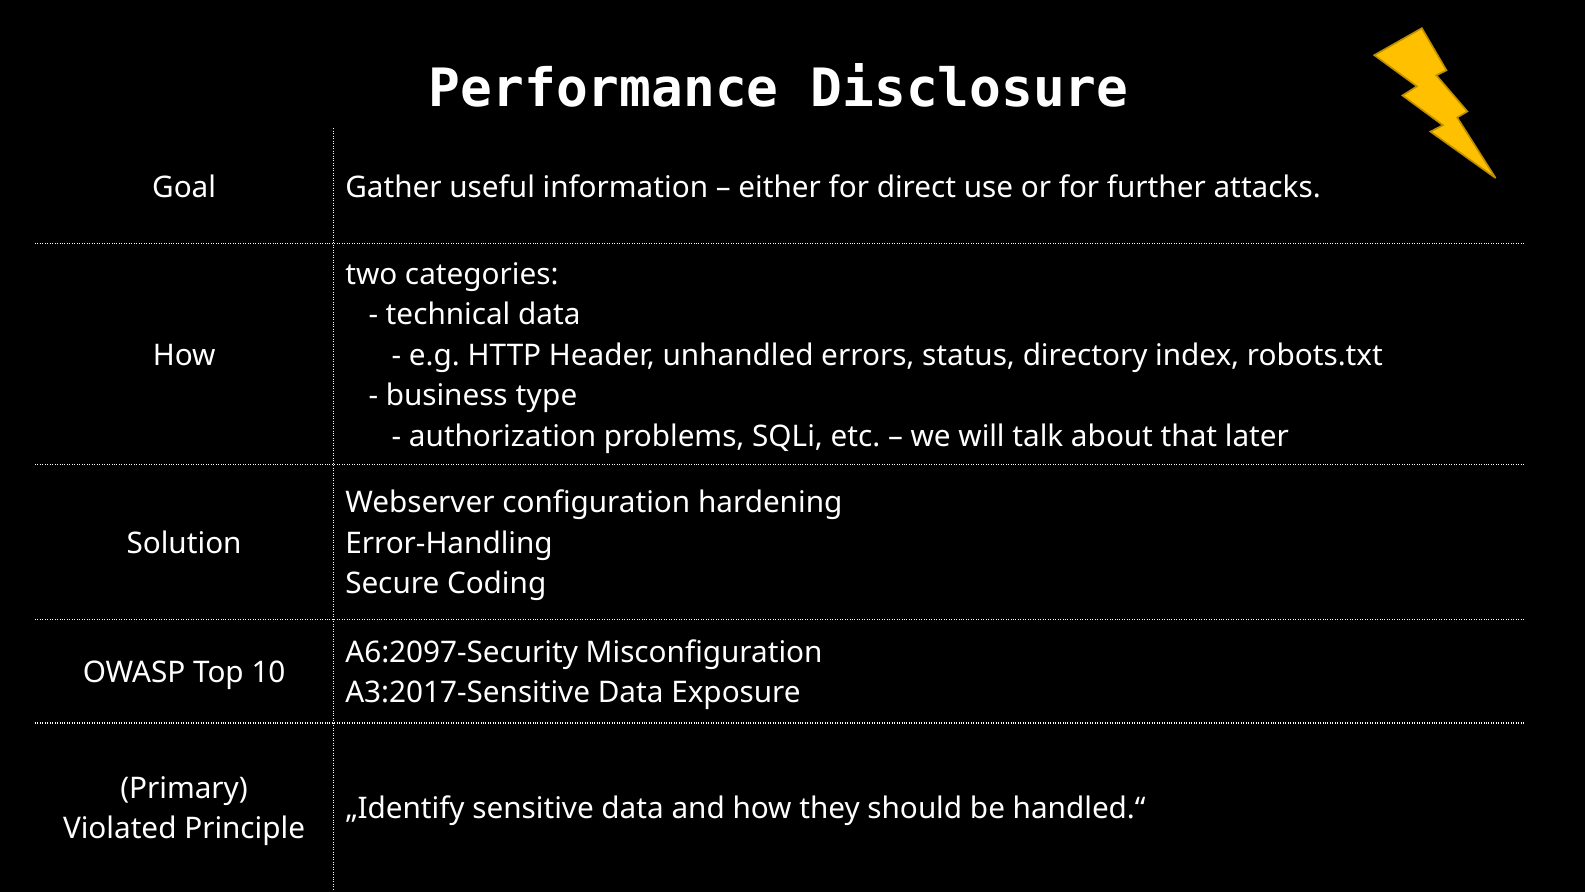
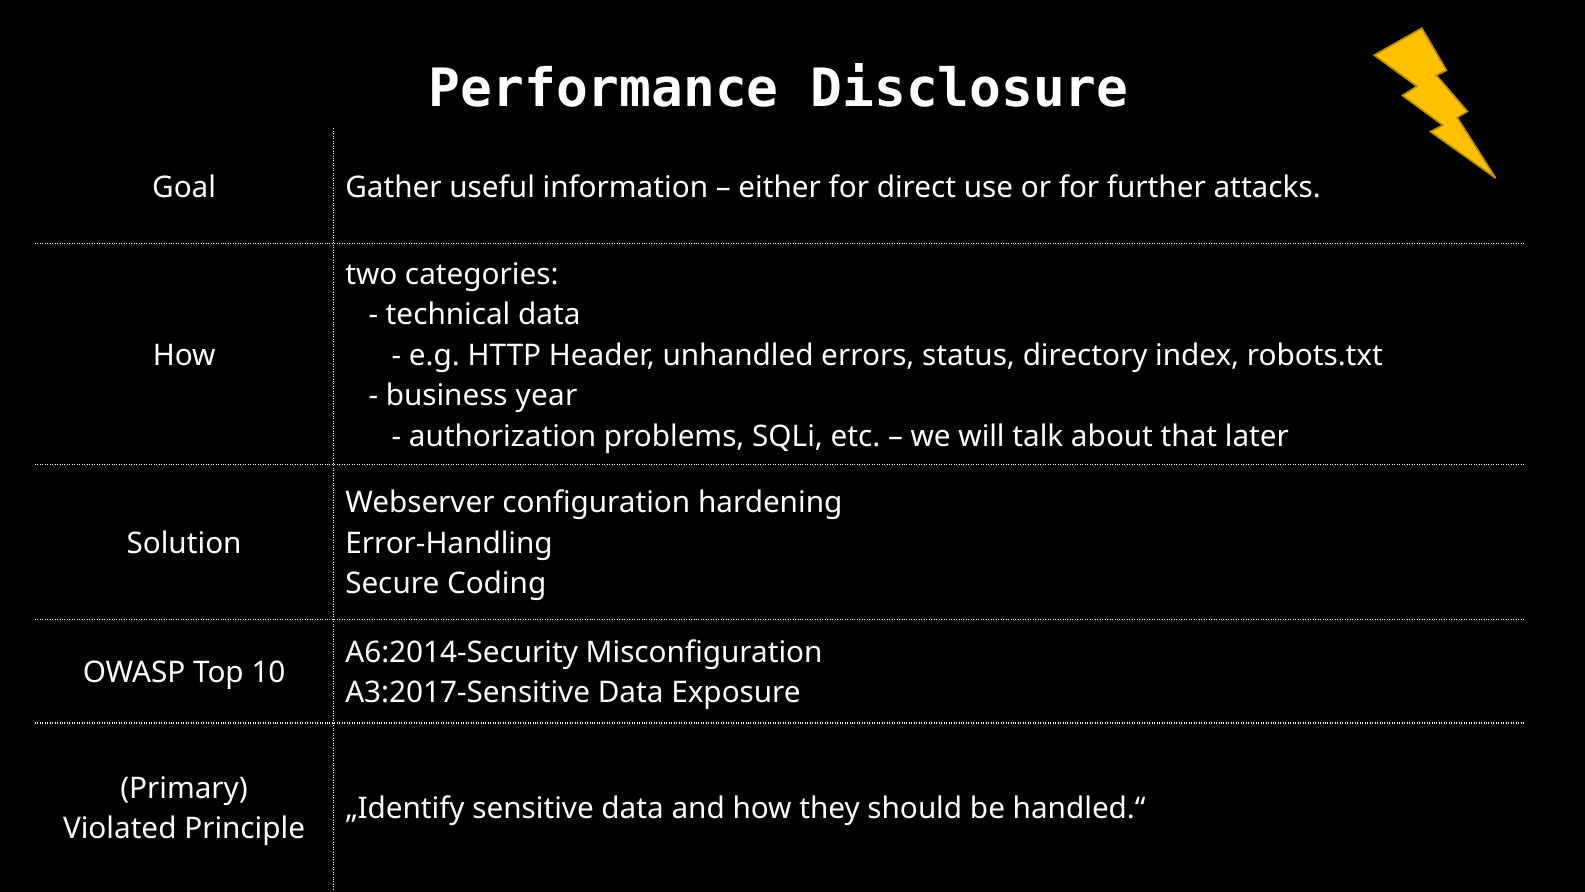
type: type -> year (546, 396)
A6:2097-Security: A6:2097-Security -> A6:2014-Security (462, 652)
